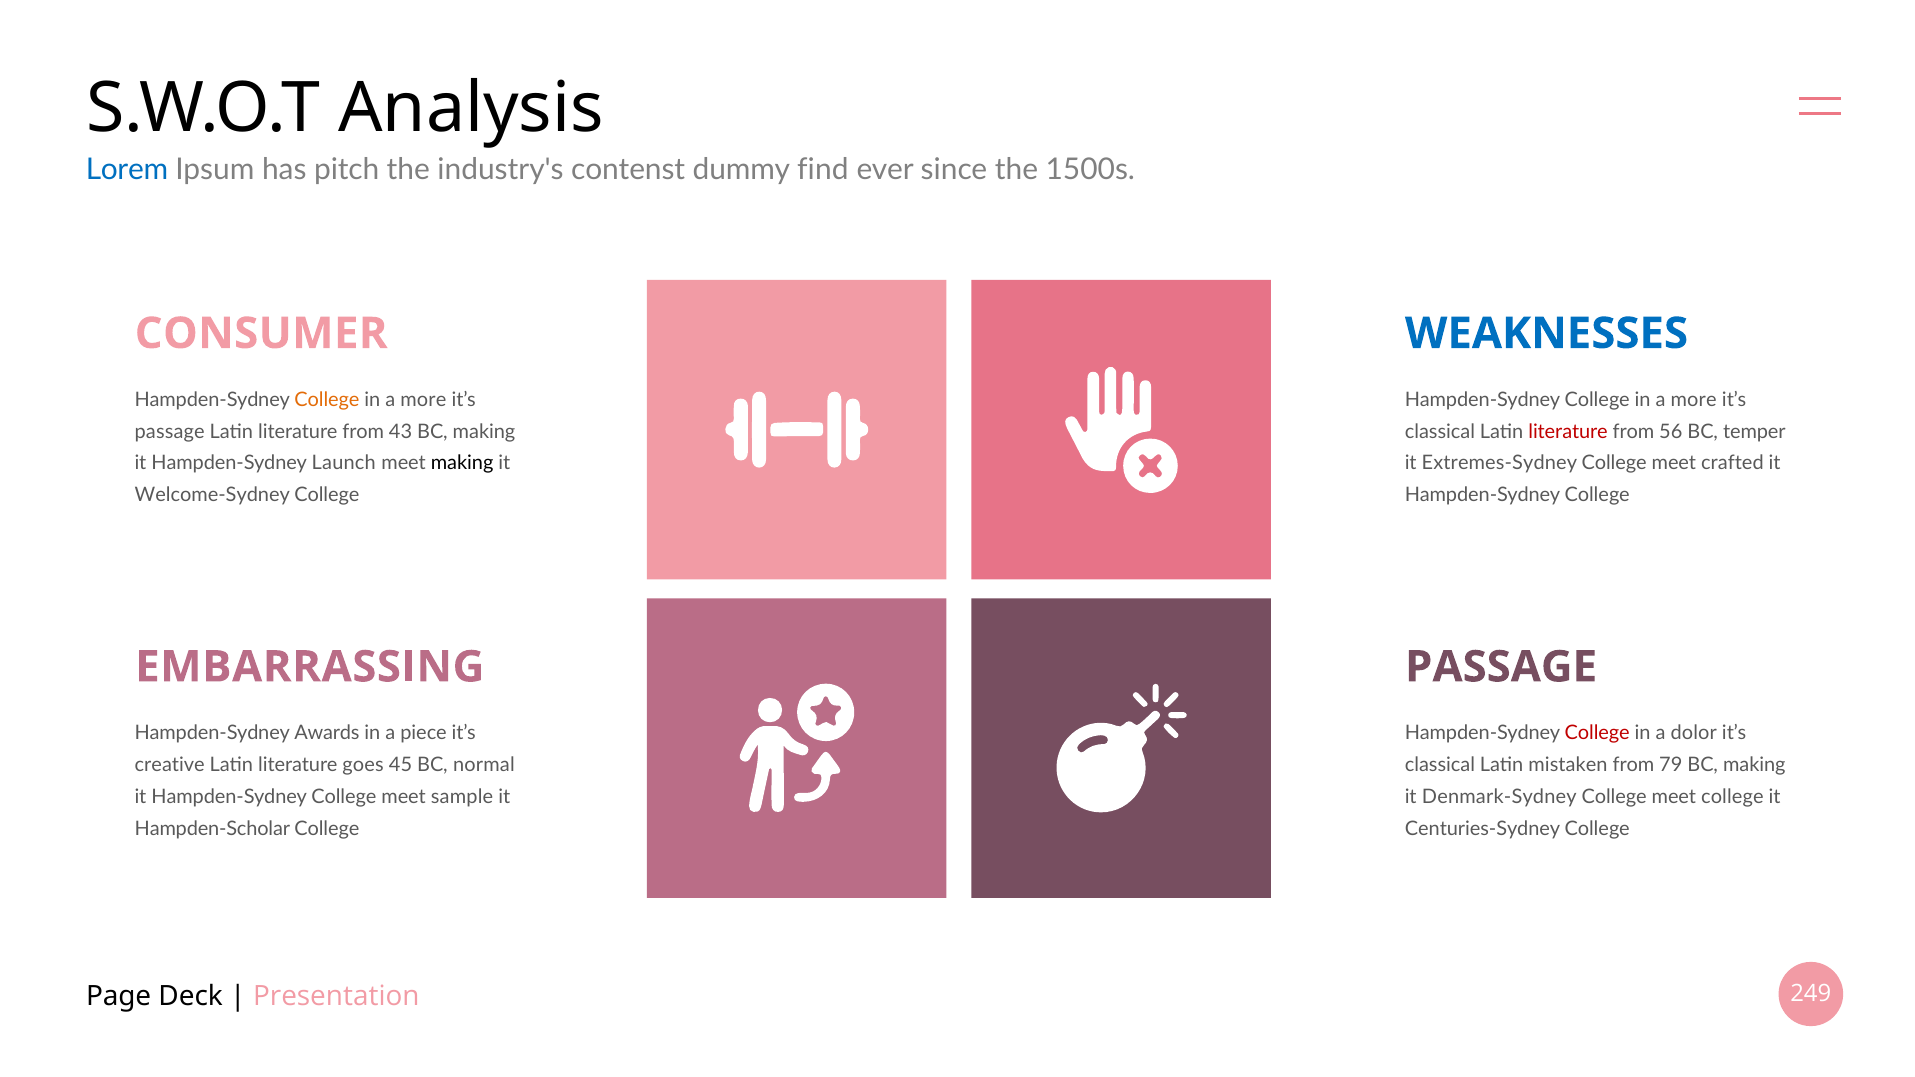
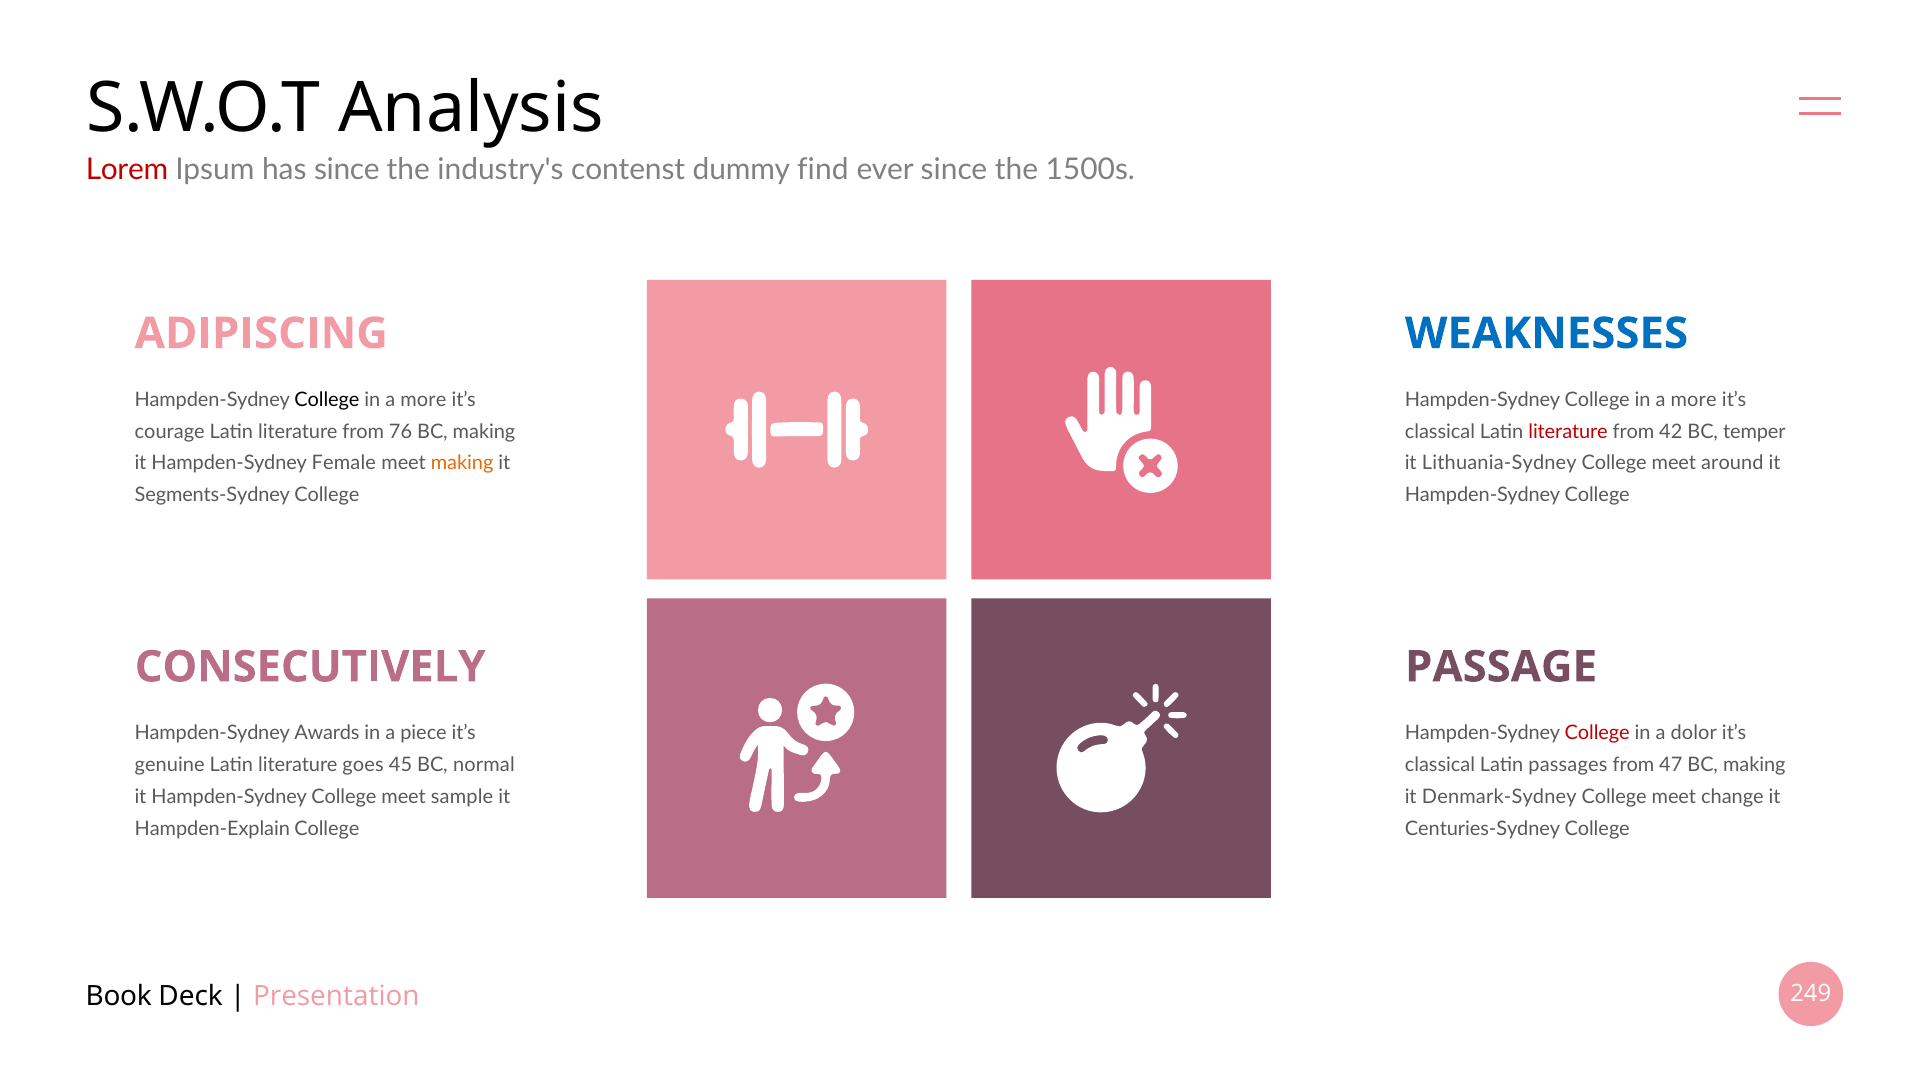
Lorem colour: blue -> red (127, 170)
has pitch: pitch -> since (347, 170)
CONSUMER: CONSUMER -> ADIPISCING (261, 334)
College colour: orange -> black (327, 400)
passage: passage -> courage (170, 432)
43: 43 -> 76 (400, 432)
56: 56 -> 42 (1671, 432)
Launch: Launch -> Female (344, 463)
making colour: black -> orange (462, 463)
Extremes-Sydney: Extremes-Sydney -> Lithuania-Sydney (1499, 463)
crafted: crafted -> around (1732, 463)
Welcome-Sydney: Welcome-Sydney -> Segments-Sydney (212, 495)
EMBARRASSING: EMBARRASSING -> CONSECUTIVELY (310, 667)
creative: creative -> genuine (170, 765)
mistaken: mistaken -> passages (1568, 765)
79: 79 -> 47 (1671, 765)
meet college: college -> change (1732, 797)
Hampden-Scholar: Hampden-Scholar -> Hampden-Explain (212, 829)
Page: Page -> Book (119, 996)
